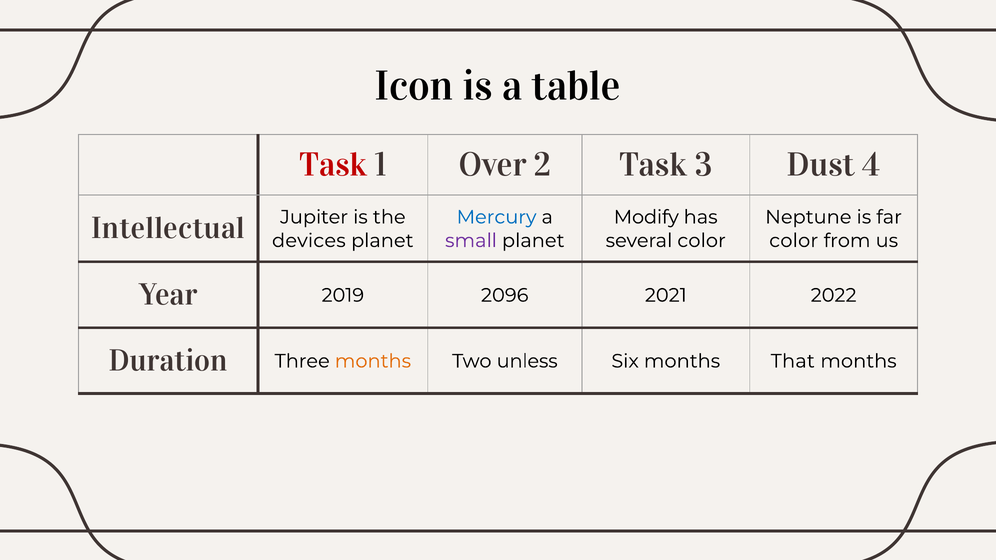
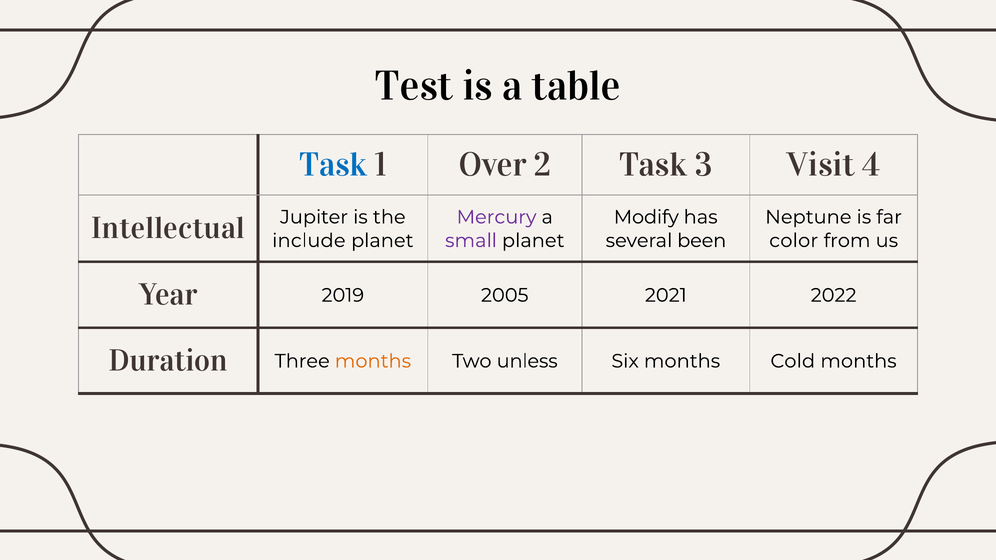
Icon: Icon -> Test (414, 86)
Task colour: red -> blue (333, 165)
Dust: Dust -> Visit (821, 165)
Mercury colour: blue -> purple (497, 217)
devices: devices -> include (309, 241)
several color: color -> been (702, 241)
2096: 2096 -> 2005 (505, 295)
That: That -> Cold (793, 361)
